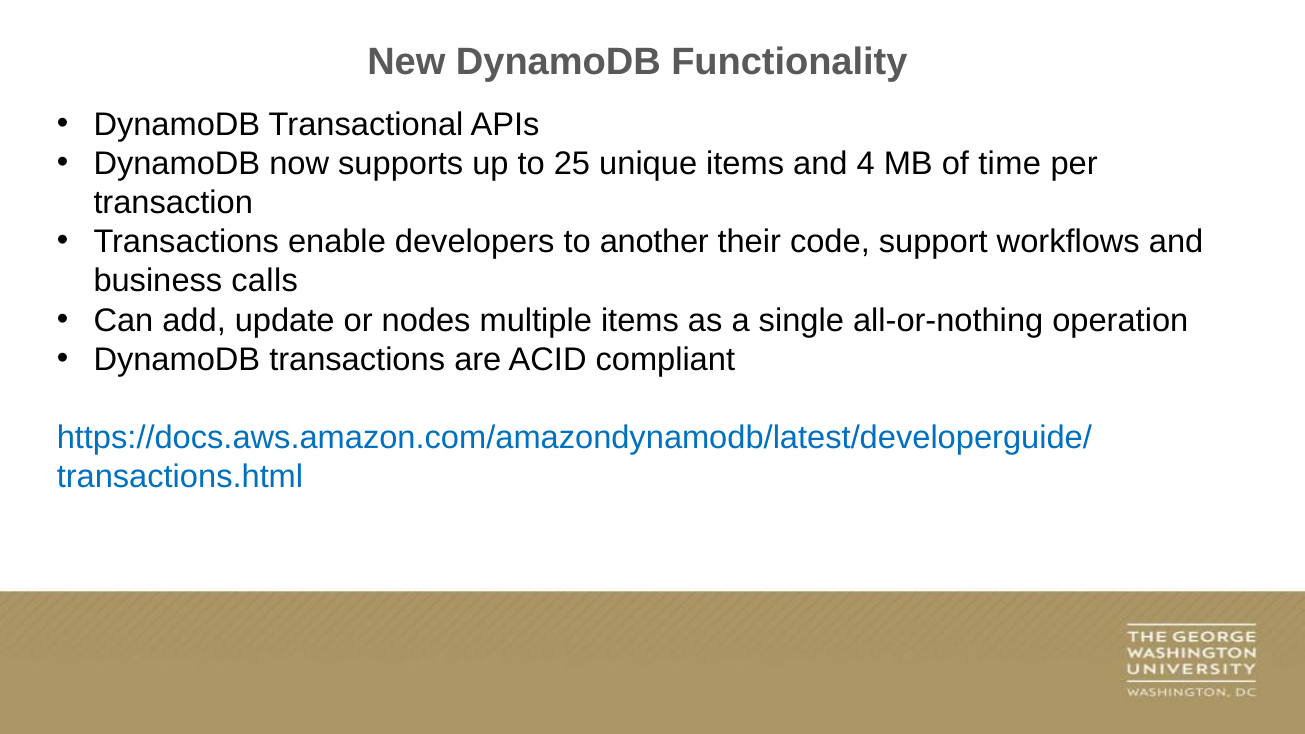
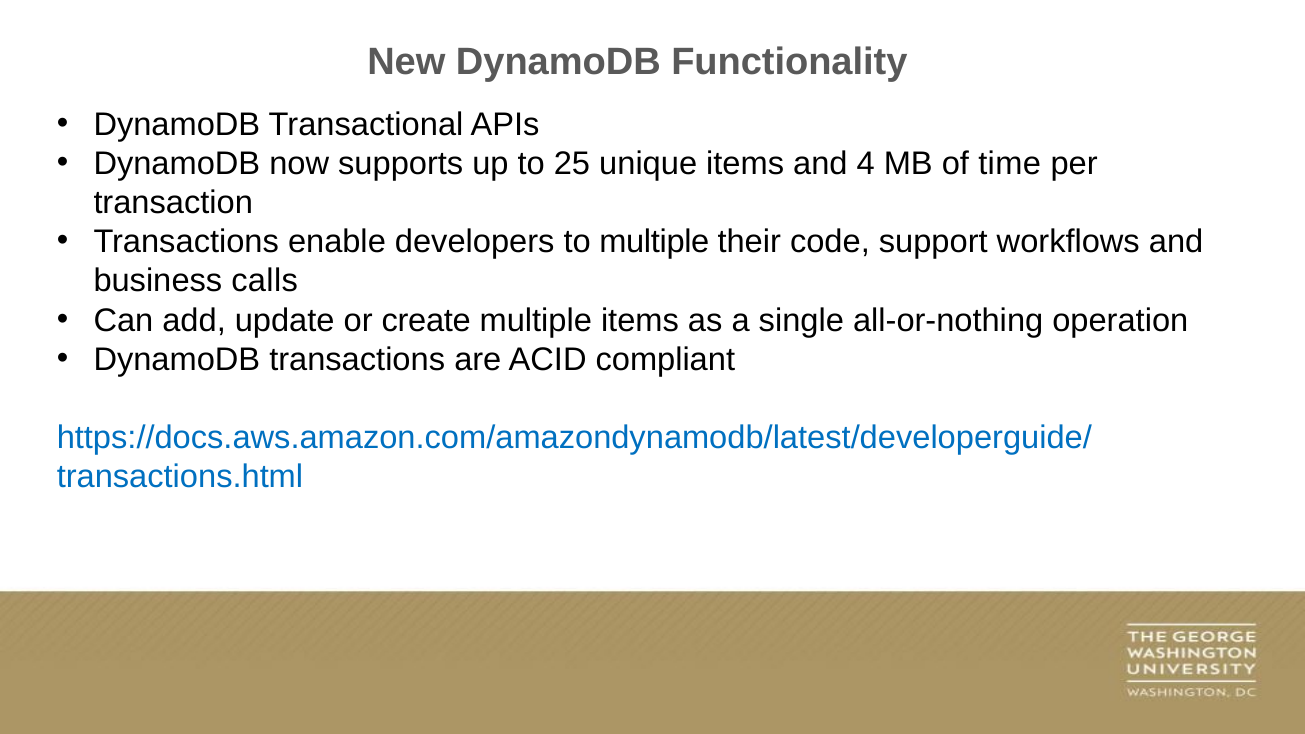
to another: another -> multiple (654, 242)
nodes: nodes -> create (426, 320)
